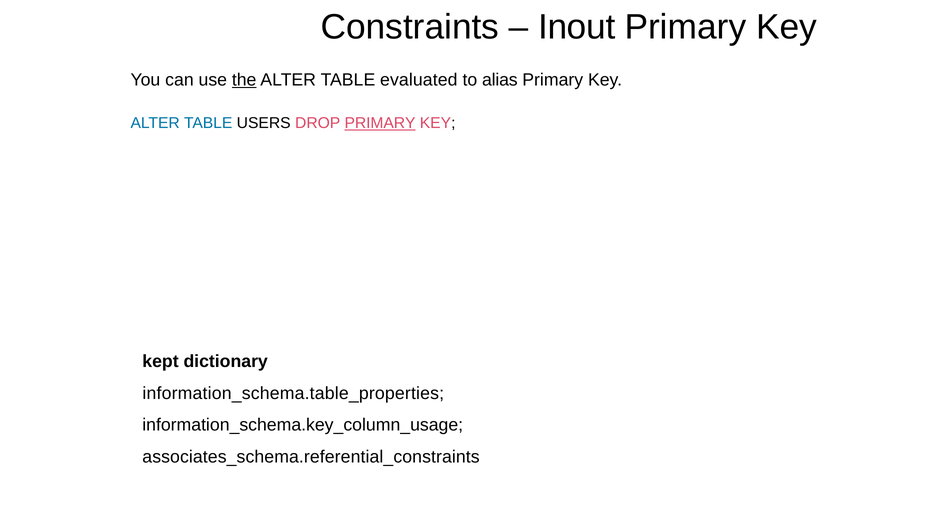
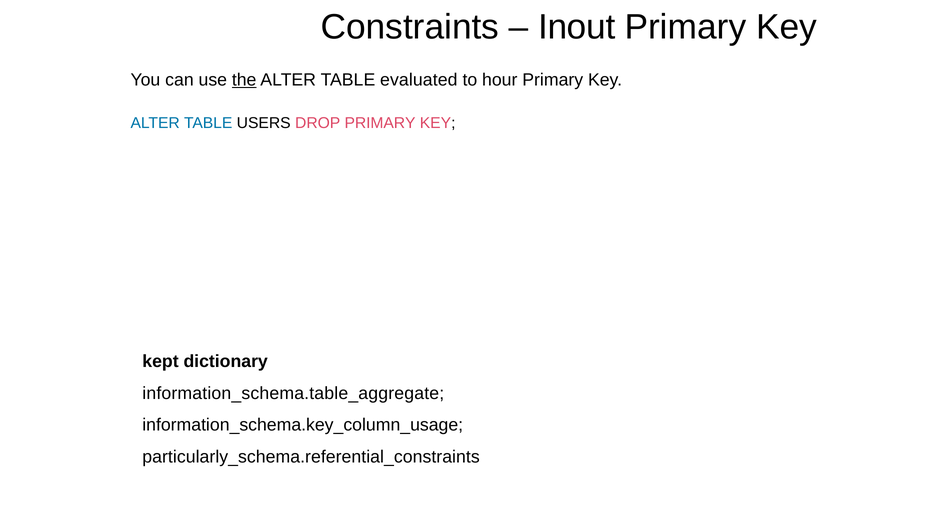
alias: alias -> hour (500, 80)
PRIMARY underline: present -> none (380, 123)
information_schema.table_properties: information_schema.table_properties -> information_schema.table_aggregate (293, 393)
associates_schema.referential_constraints: associates_schema.referential_constraints -> particularly_schema.referential_constraints (311, 457)
